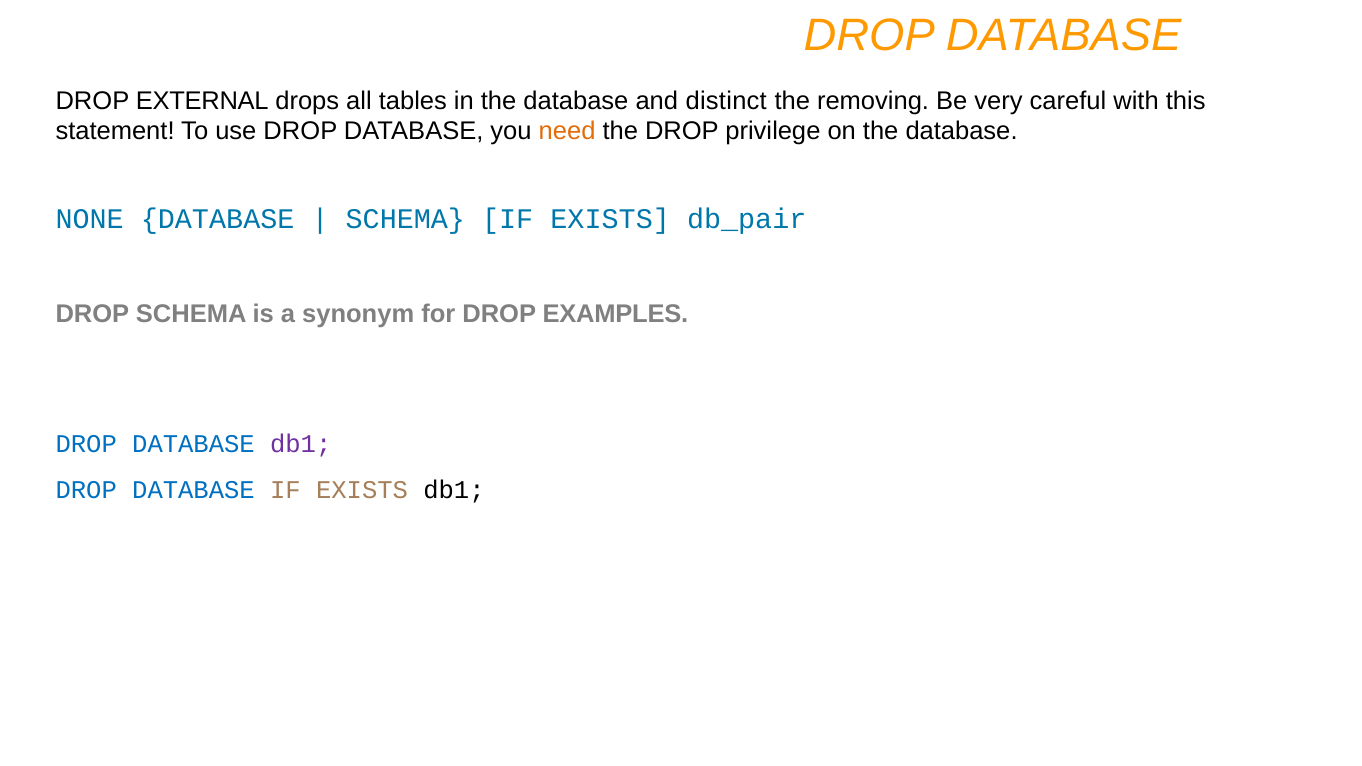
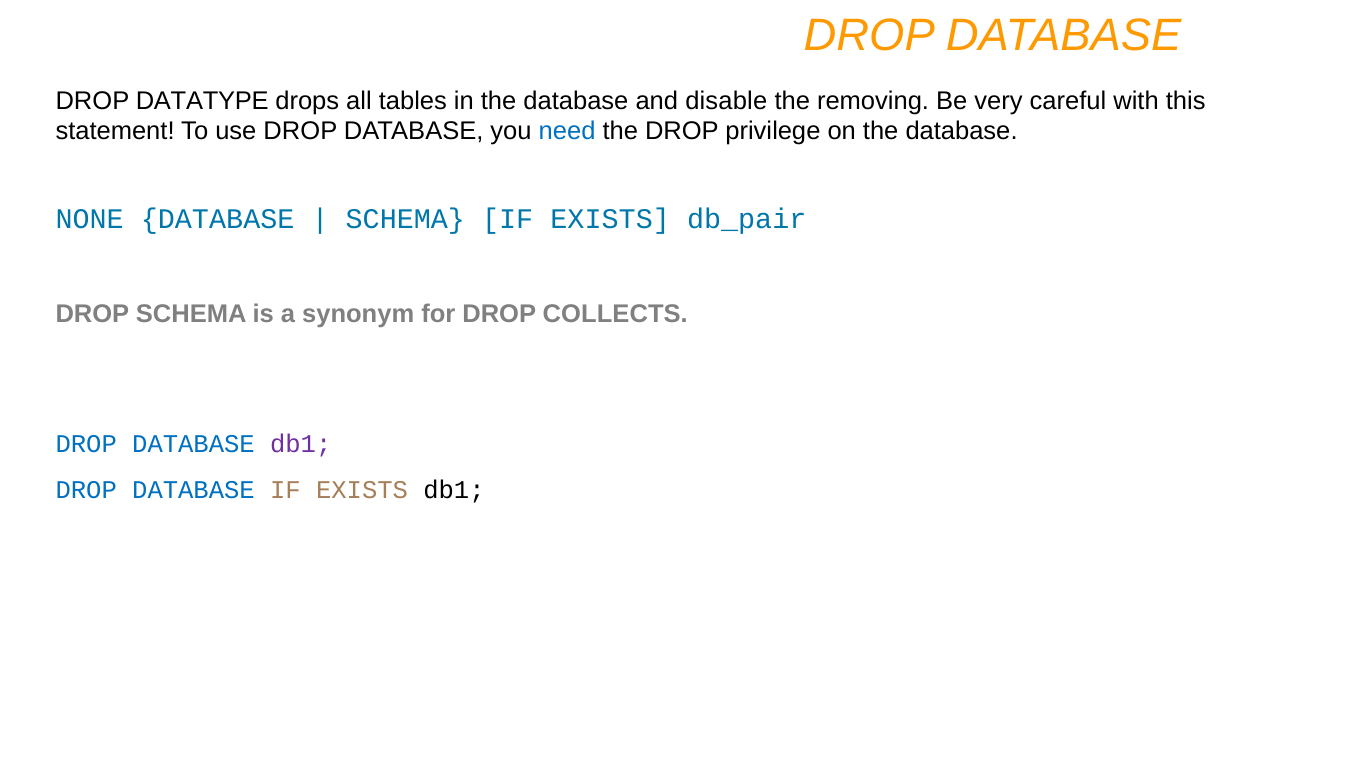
EXTERNAL: EXTERNAL -> DATATYPE (202, 101)
distinct: distinct -> disable (726, 101)
need colour: orange -> blue (567, 131)
EXAMPLES: EXAMPLES -> COLLECTS (615, 315)
